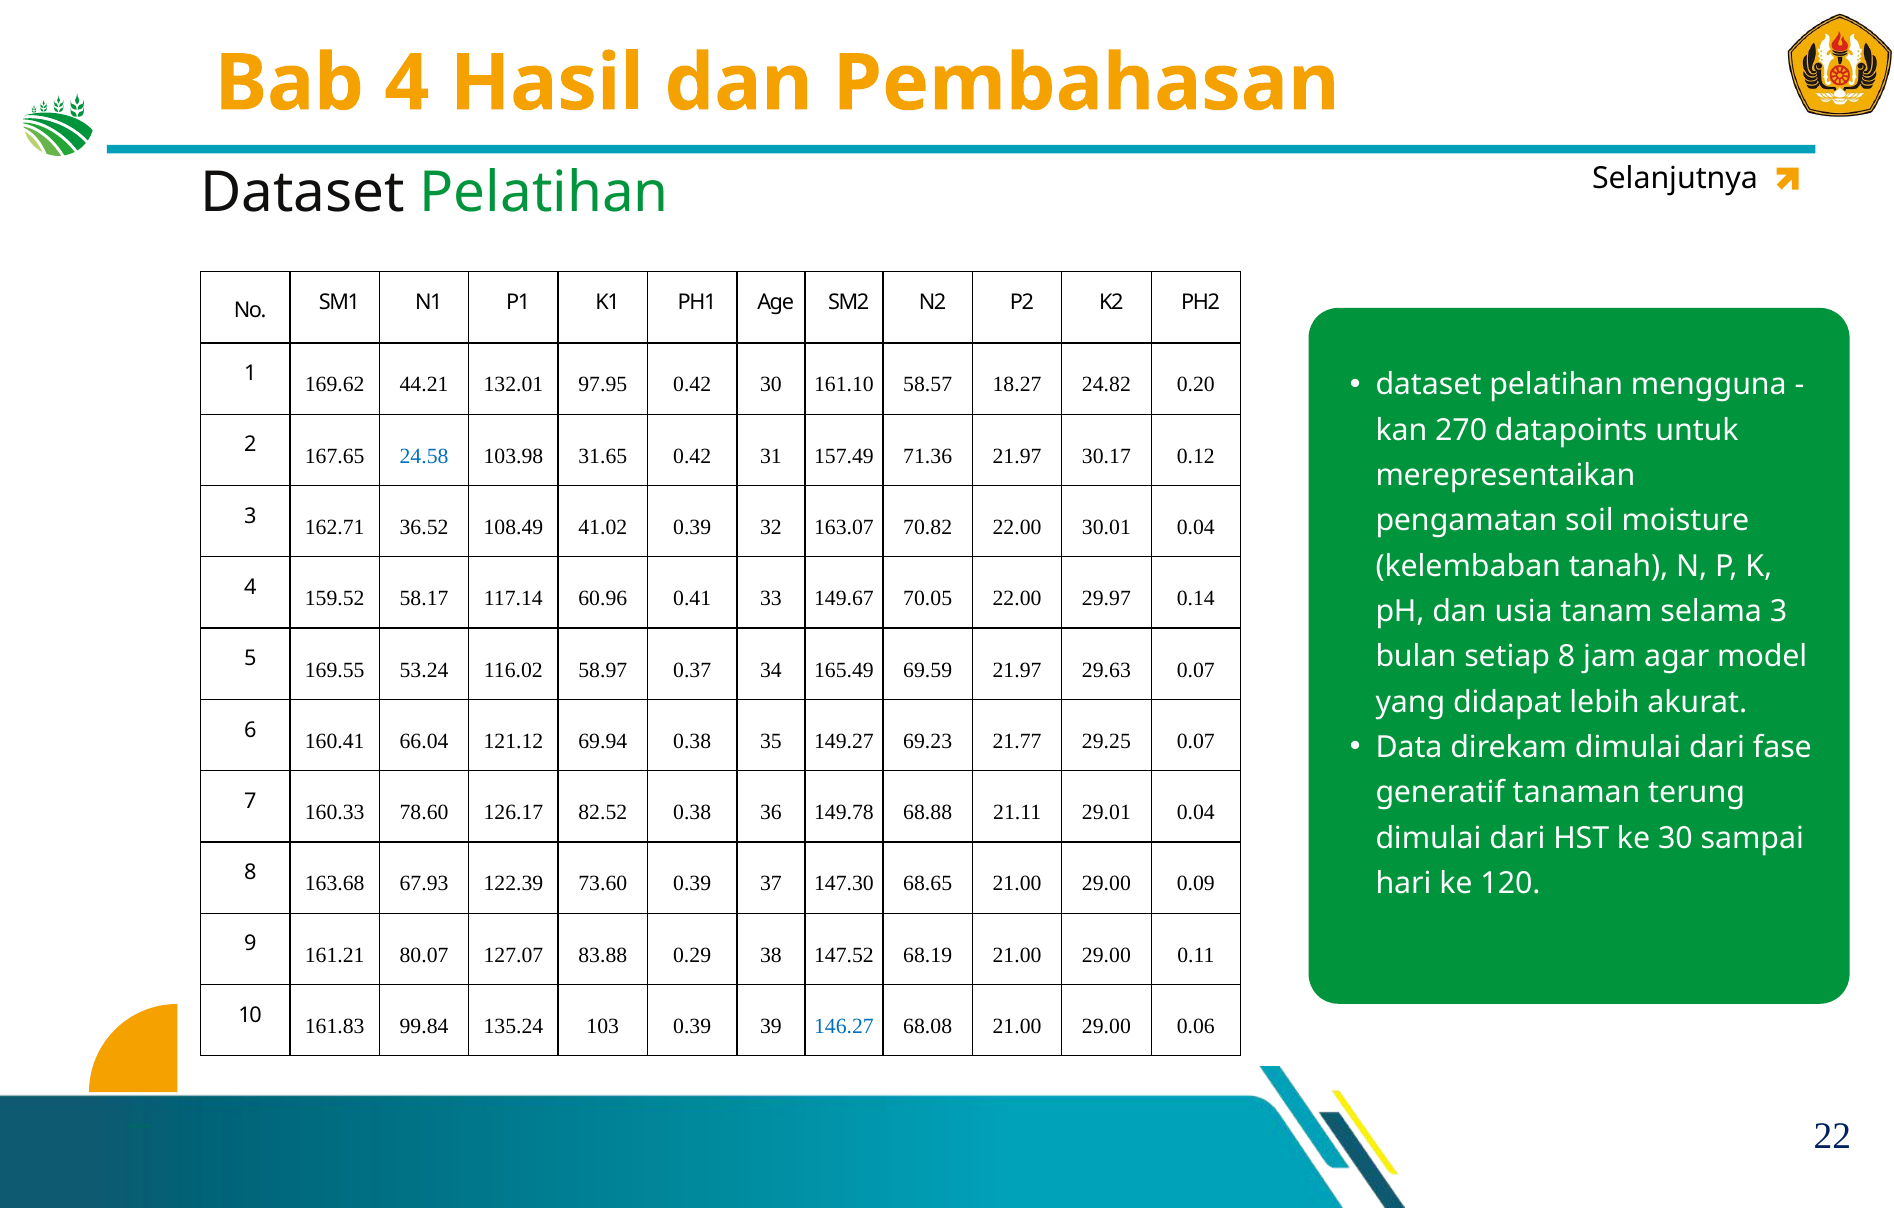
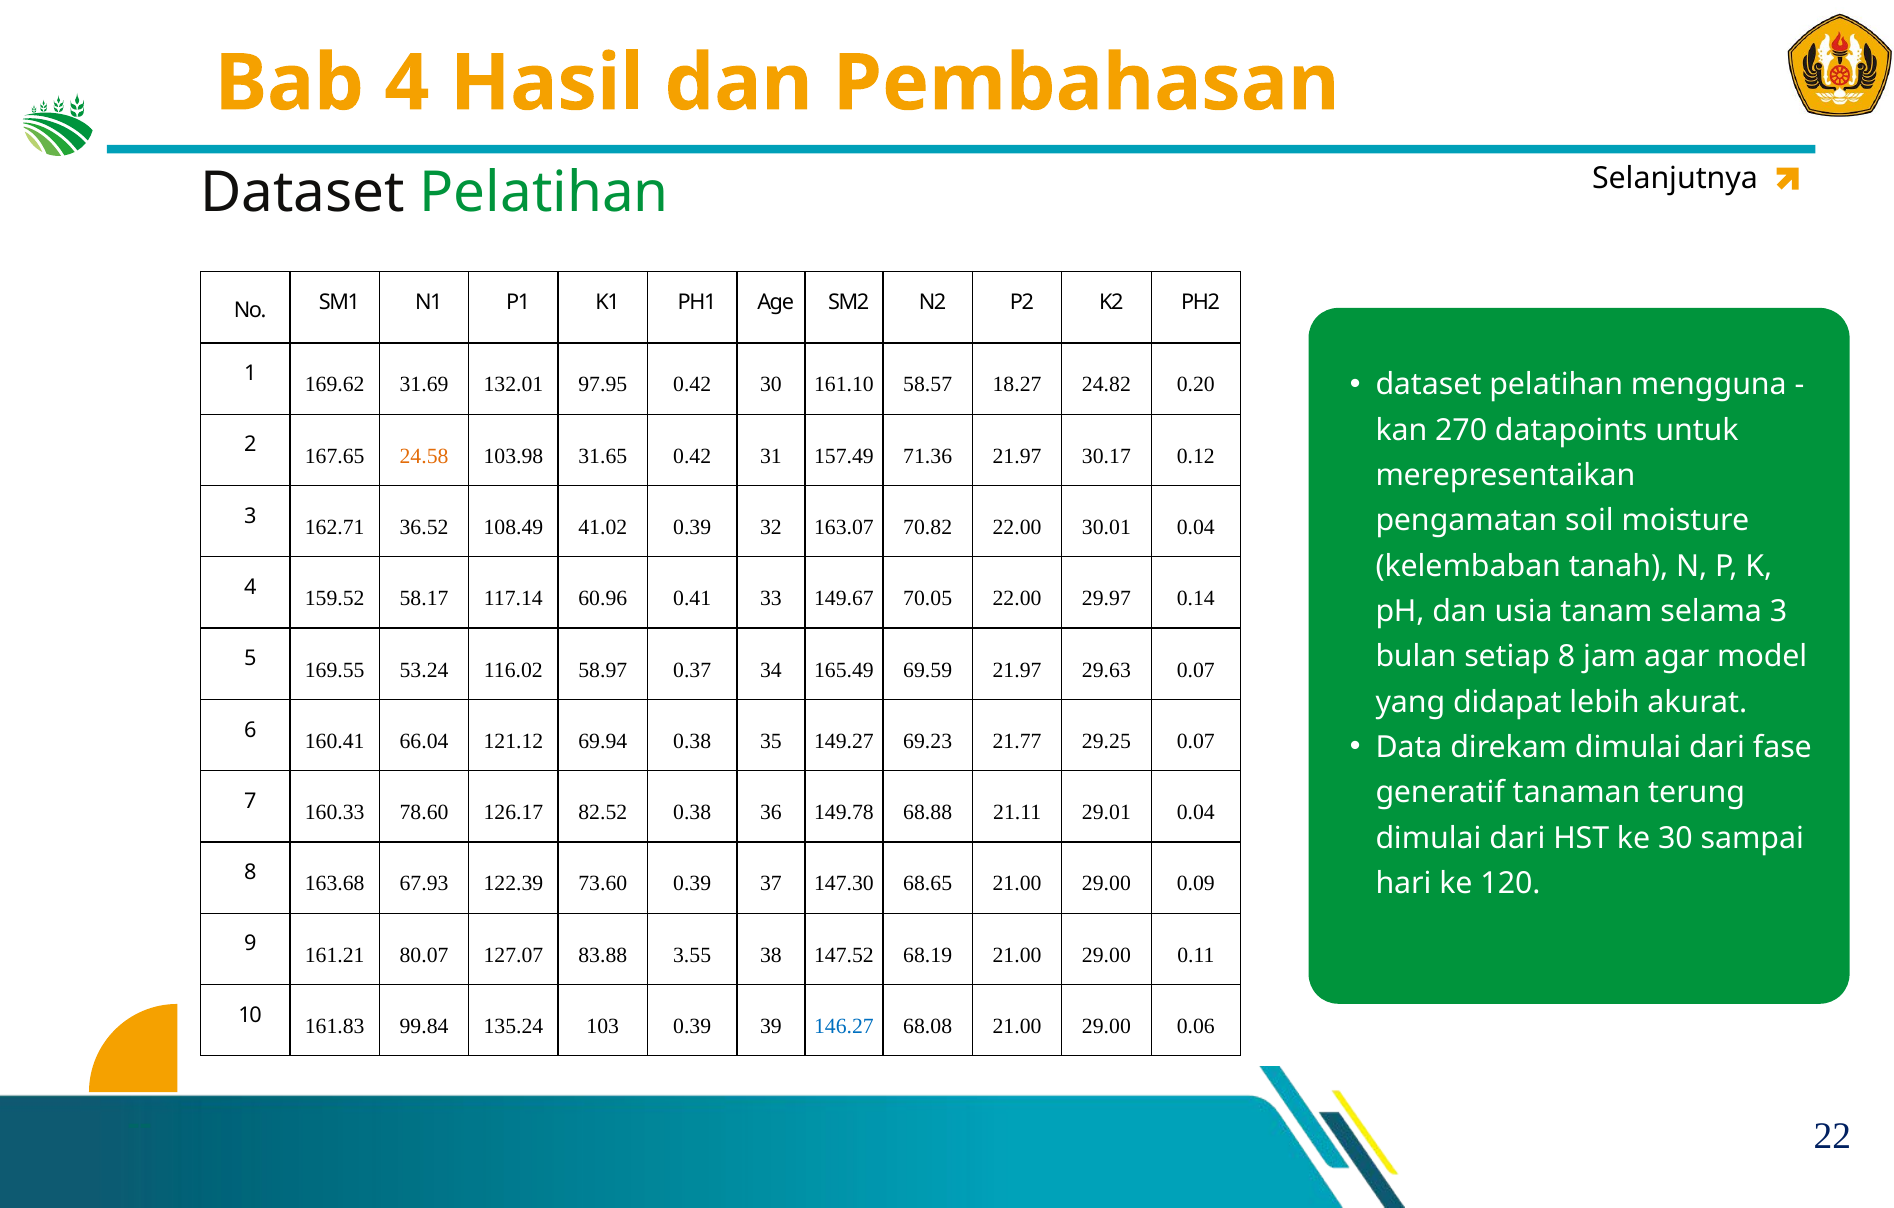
44.21: 44.21 -> 31.69 (424, 385)
24.58 colour: blue -> orange (424, 456)
0.29: 0.29 -> 3.55 (692, 955)
